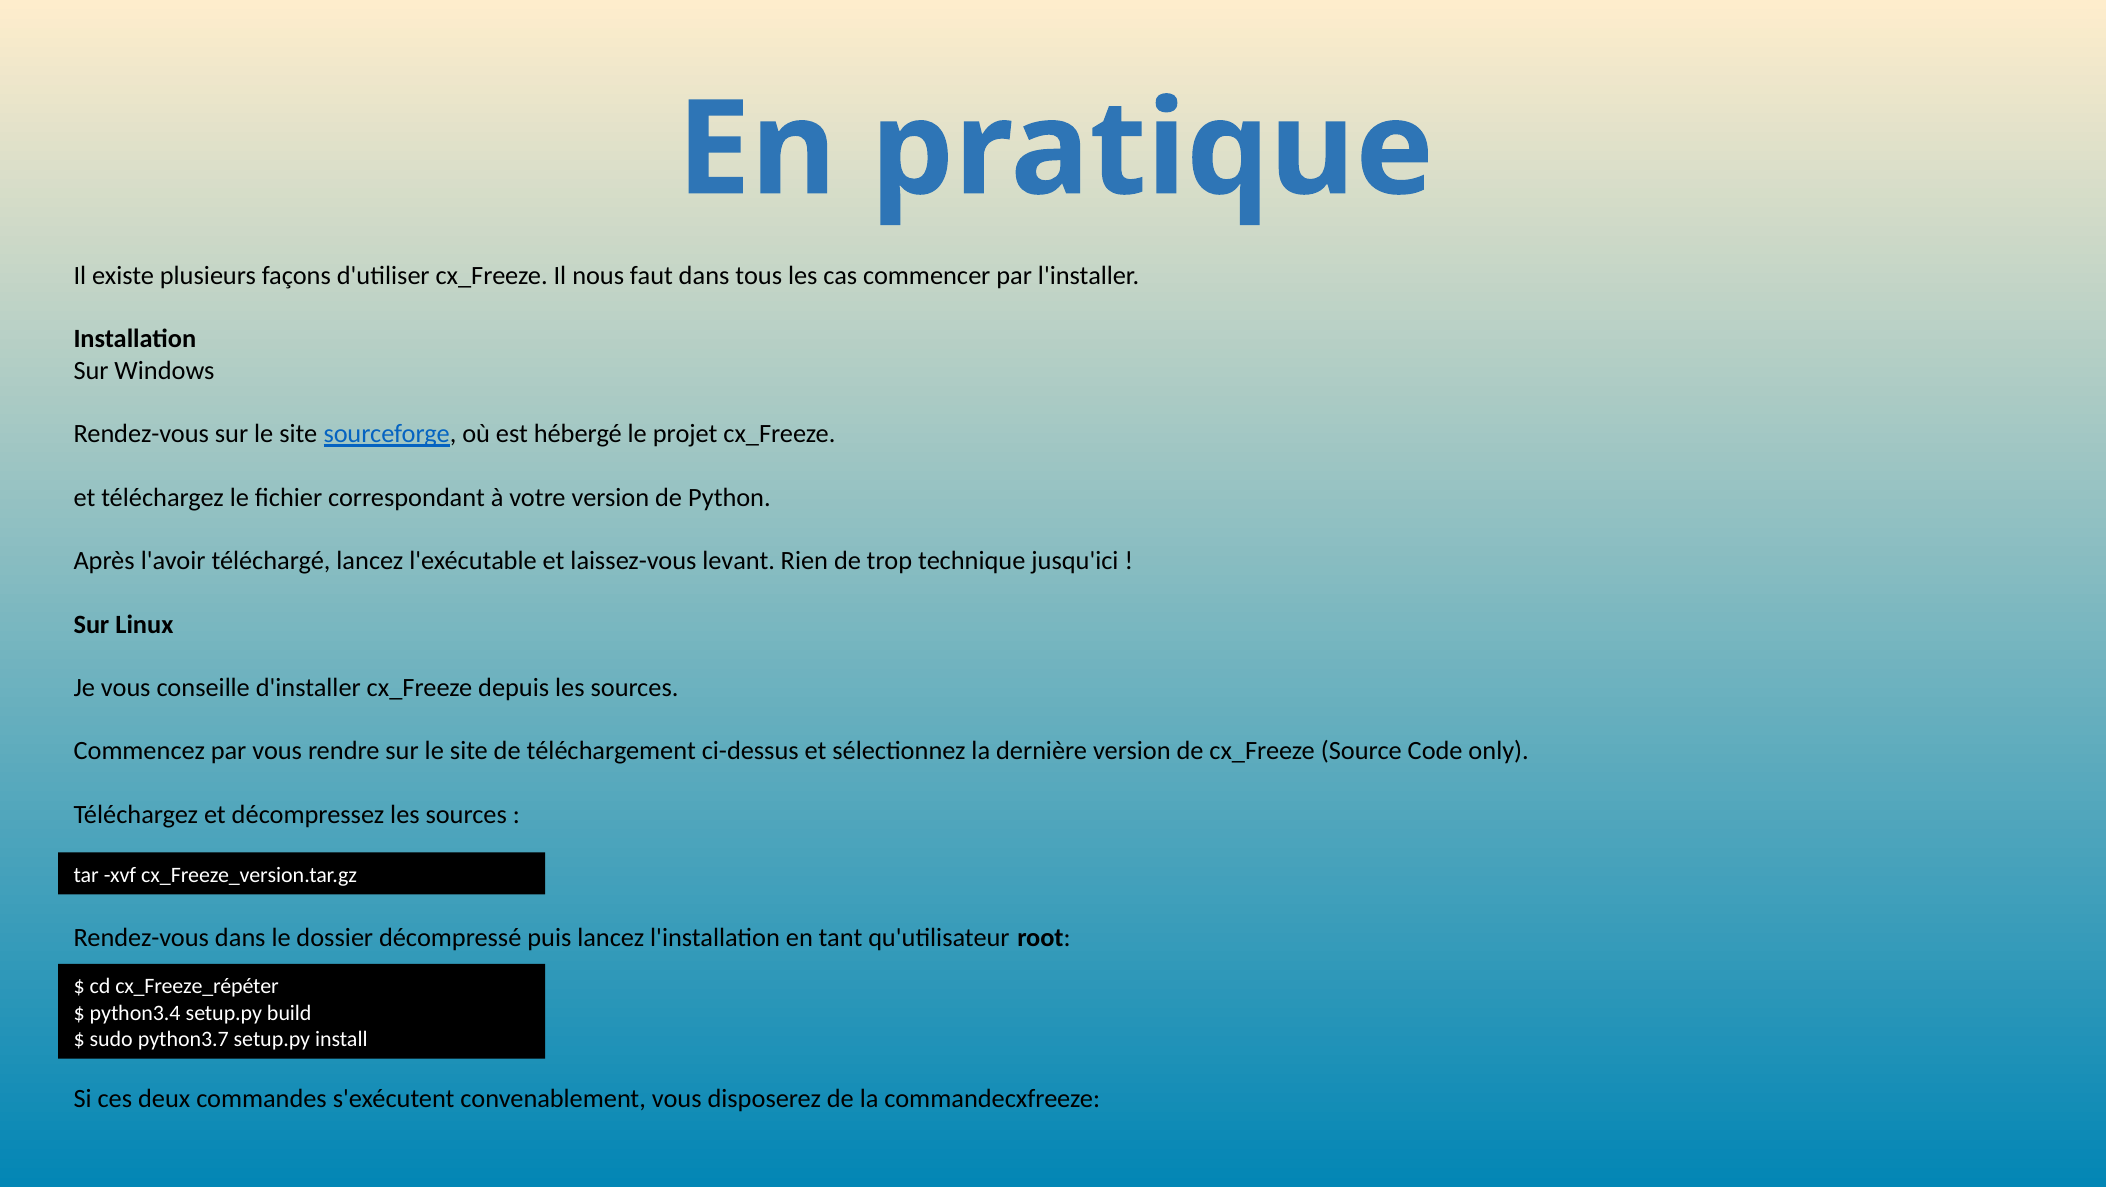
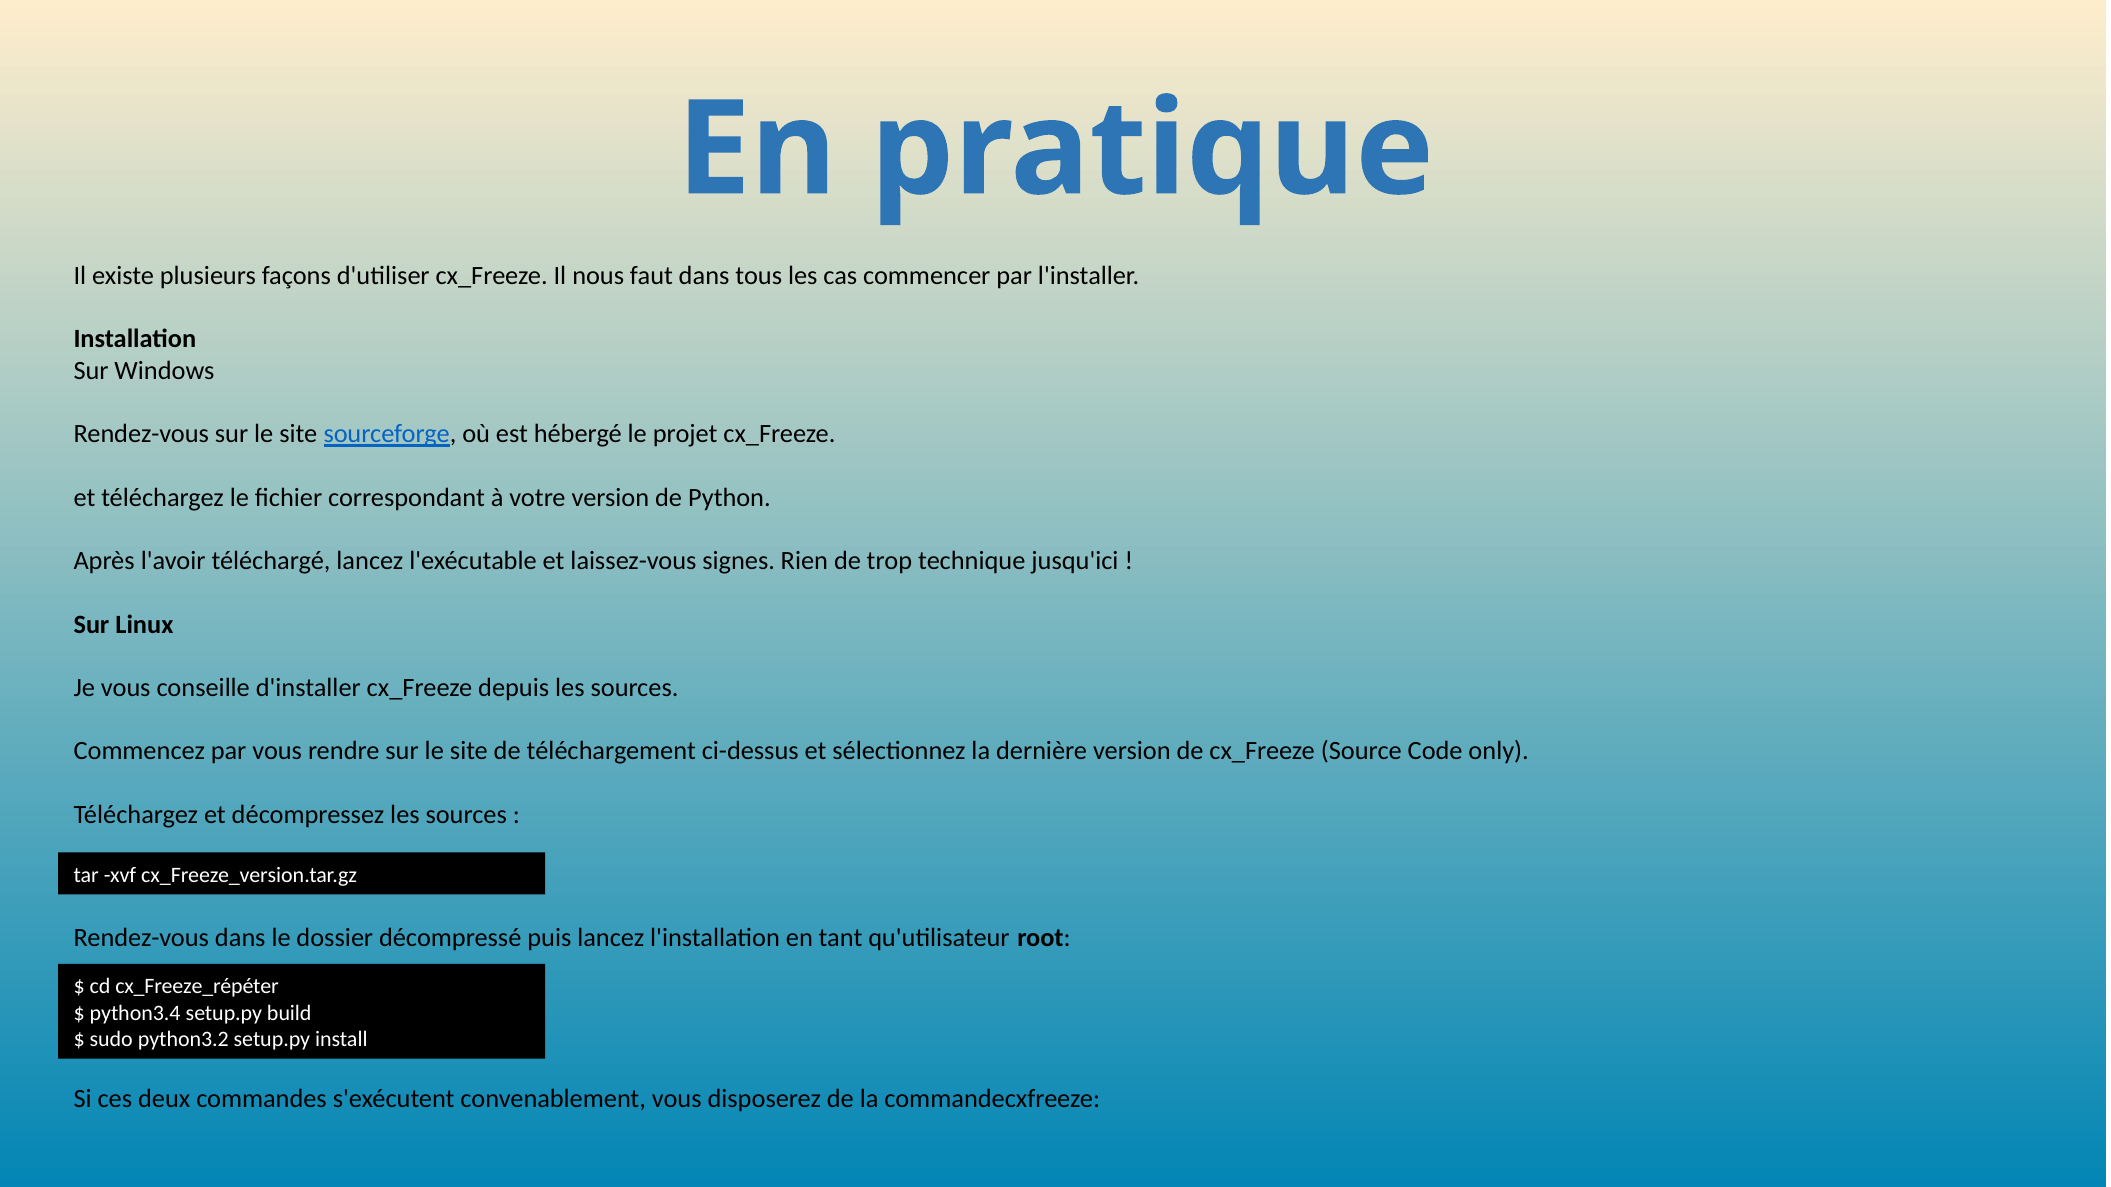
levant: levant -> signes (739, 561)
python3.7: python3.7 -> python3.2 (183, 1040)
